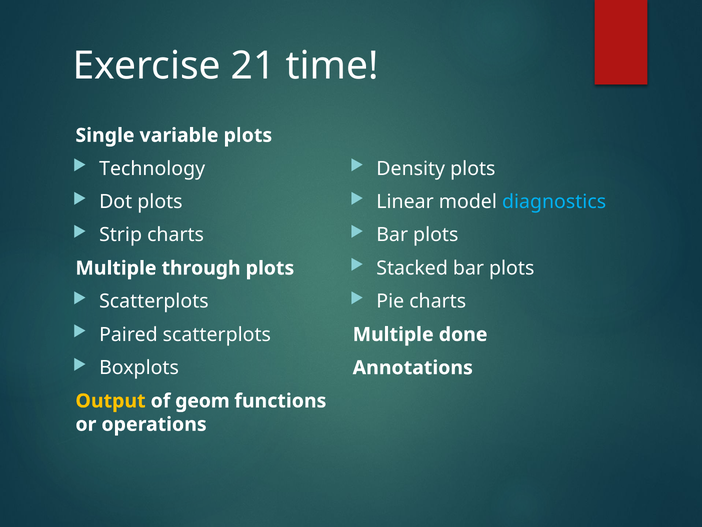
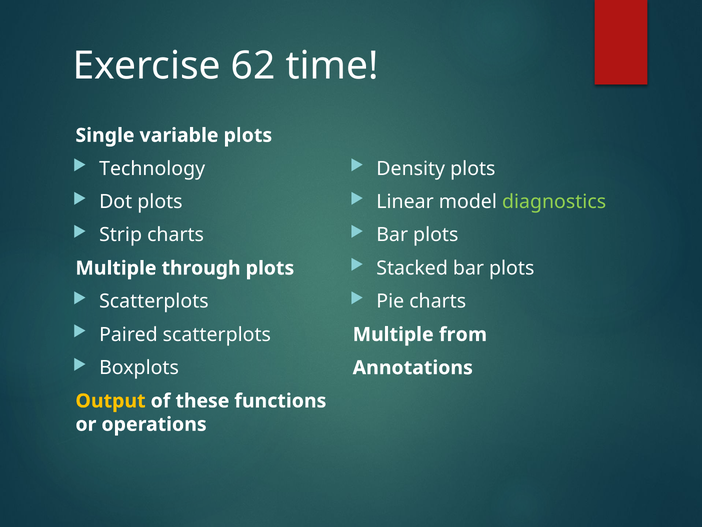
21: 21 -> 62 (253, 66)
diagnostics colour: light blue -> light green (554, 202)
done: done -> from (463, 334)
geom: geom -> these (202, 401)
